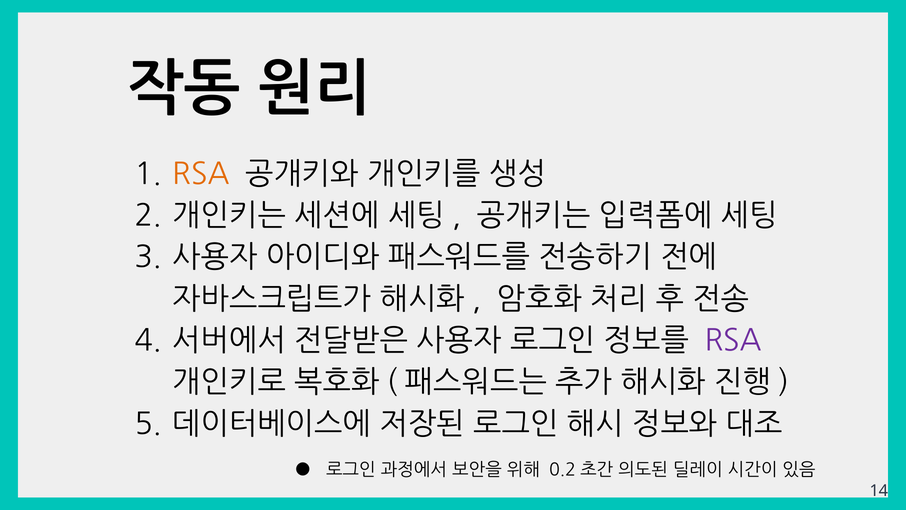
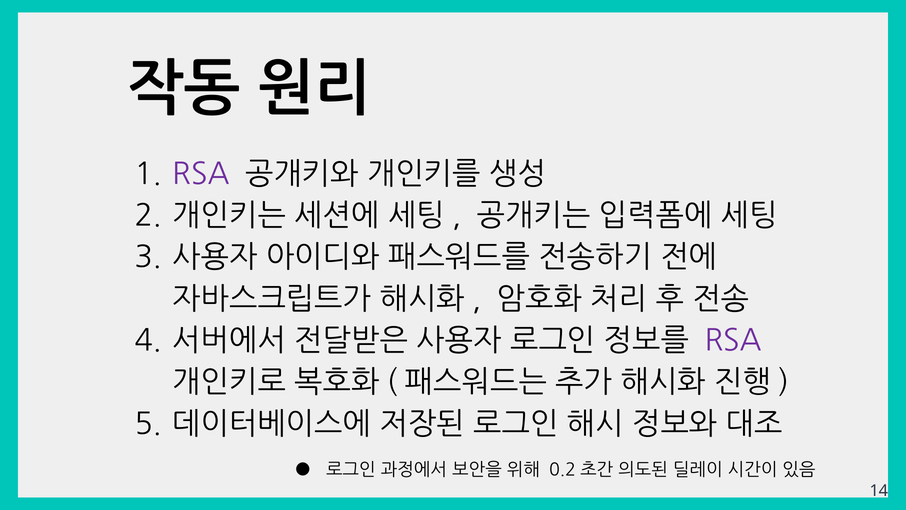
RSA colour: orange -> purple (201, 174)
